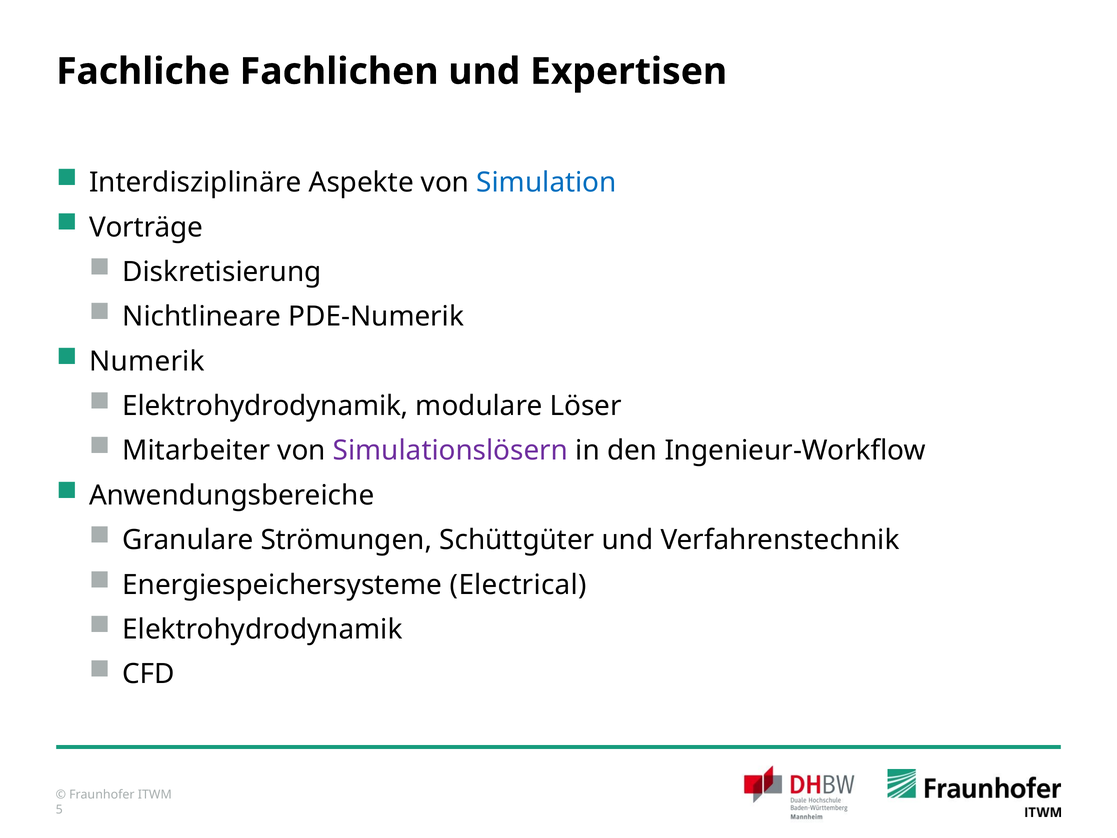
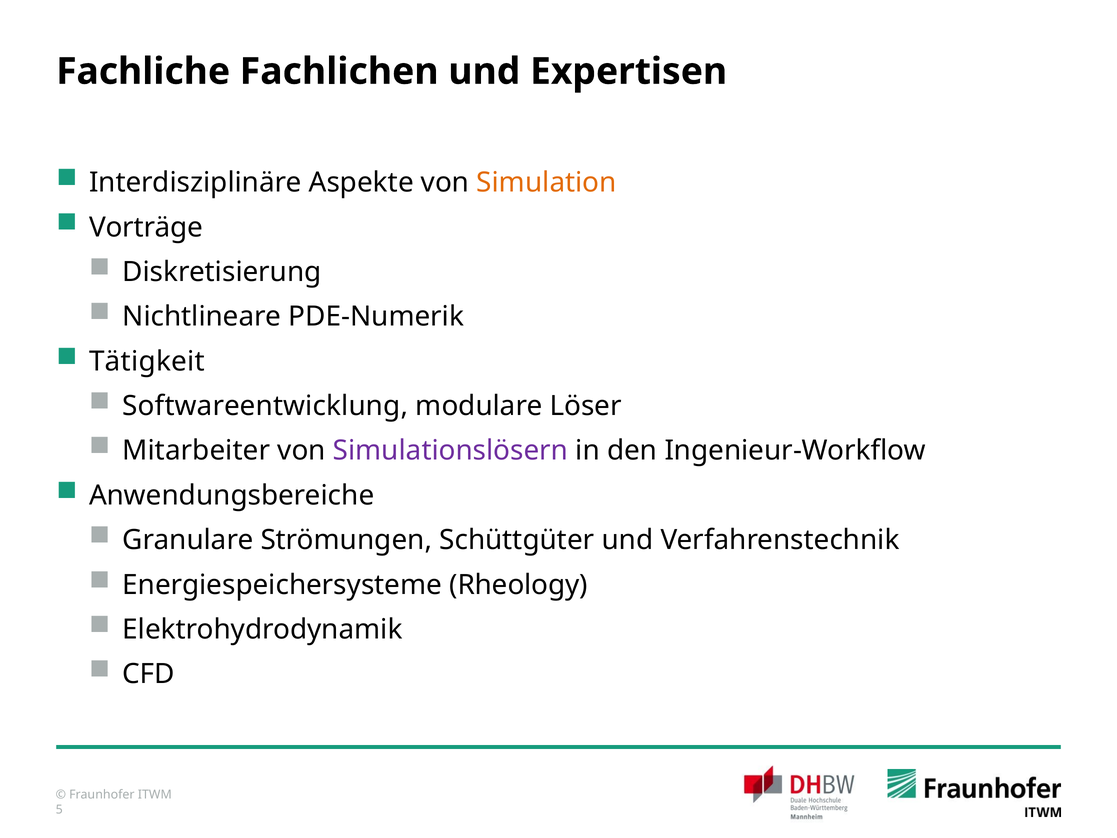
Simulation colour: blue -> orange (547, 183)
Numerik: Numerik -> Tätigkeit (147, 361)
Elektrohydrodynamik: Elektrohydrodynamik -> Softwareentwicklung (265, 406)
Electrical: Electrical -> Rheology (518, 585)
